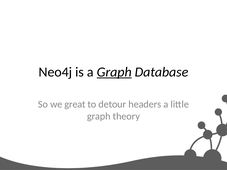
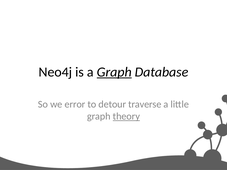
great: great -> error (75, 104)
headers: headers -> traverse (145, 104)
theory underline: none -> present (126, 116)
